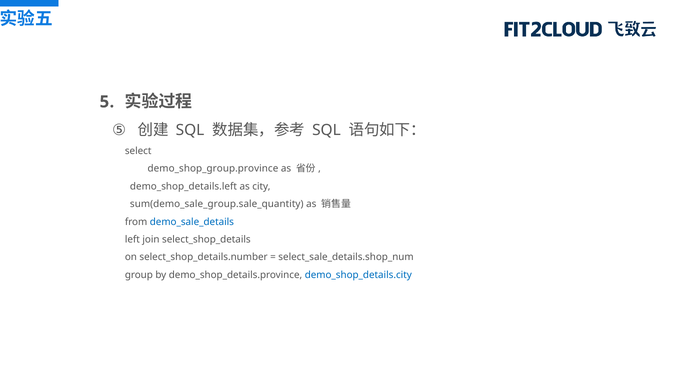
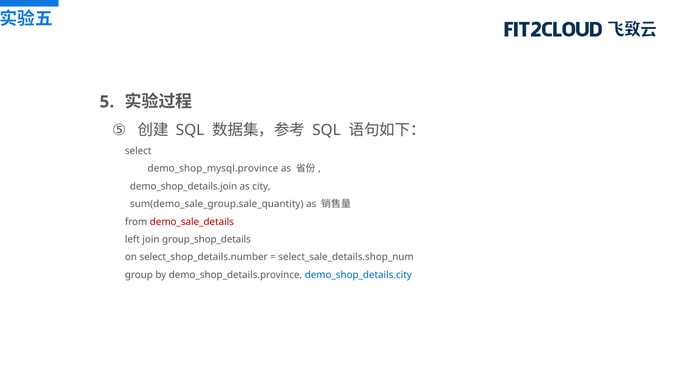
demo_shop_group.province: demo_shop_group.province -> demo_shop_mysql.province (213, 169)
demo_shop_details.left: demo_shop_details.left -> demo_shop_details.join (184, 187)
demo_sale_details colour: blue -> red (192, 222)
select_shop_details: select_shop_details -> group_shop_details (206, 240)
